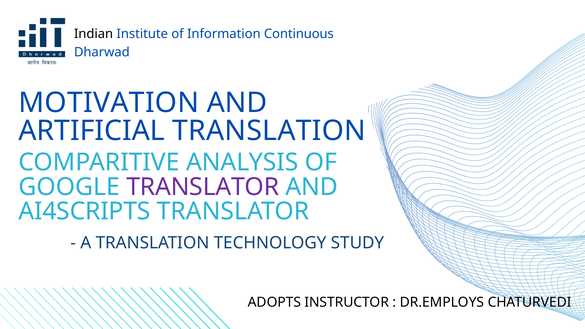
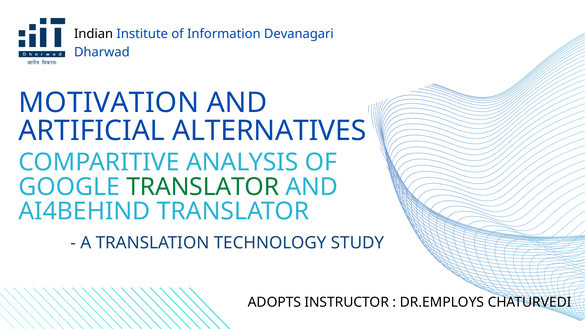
Continuous: Continuous -> Devanagari (299, 34)
ARTIFICIAL TRANSLATION: TRANSLATION -> ALTERNATIVES (269, 131)
TRANSLATOR colour: purple -> green (203, 187)
AI4SCRIPTS: AI4SCRIPTS -> AI4BEHIND (84, 211)
